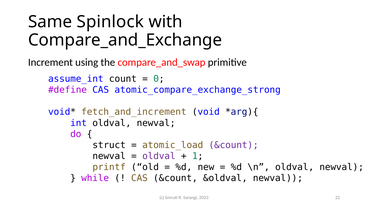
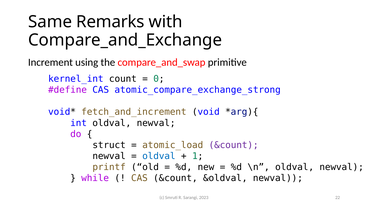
Spinlock: Spinlock -> Remarks (110, 22)
assume_int: assume_int -> kernel_int (76, 79)
oldval colour: purple -> blue (159, 156)
